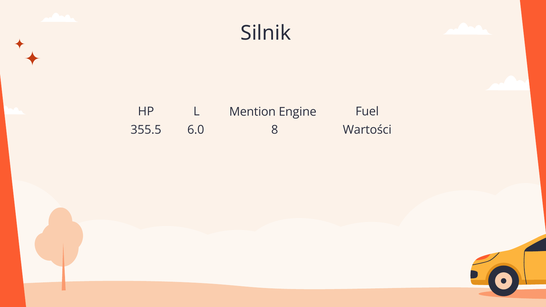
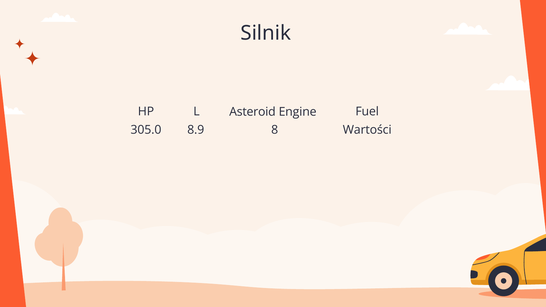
Mention: Mention -> Asteroid (252, 112)
355.5: 355.5 -> 305.0 (146, 130)
6.0: 6.0 -> 8.9 (196, 130)
